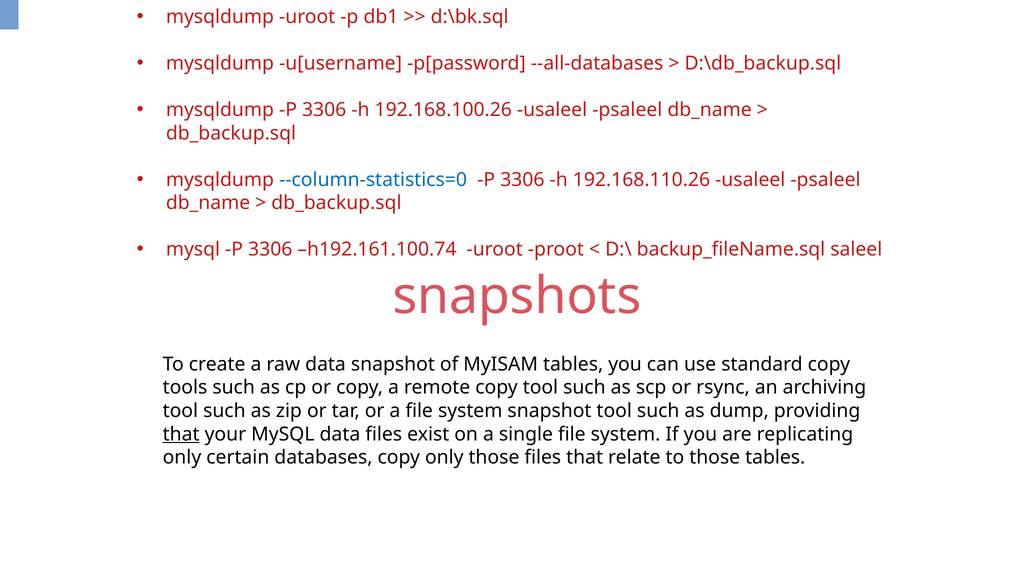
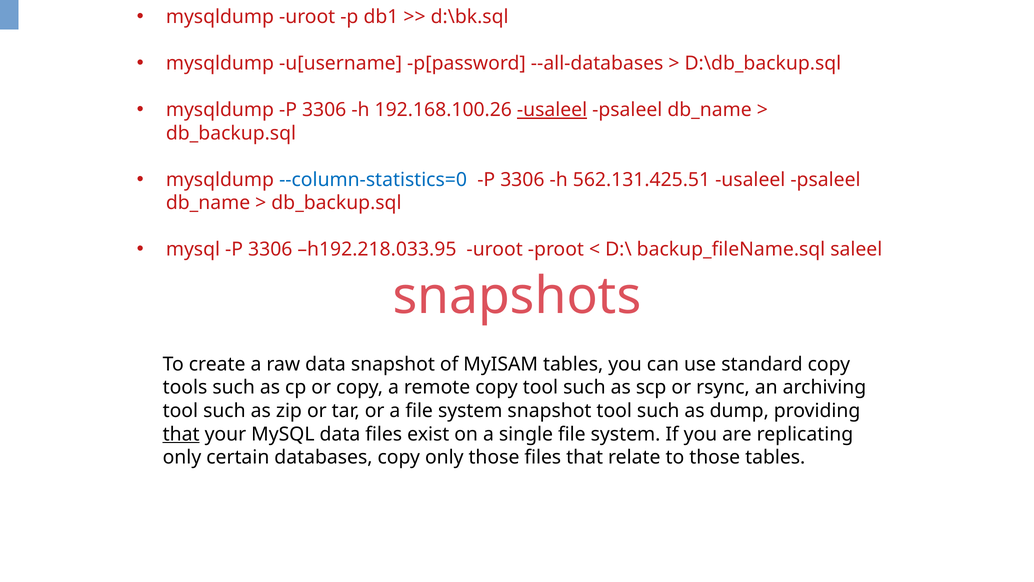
usaleel underline: none -> present (552, 110)
192.168.110.26: 192.168.110.26 -> 562.131.425.51 (641, 180)
h192.161.100.74: h192.161.100.74 -> h192.218.033.95 (377, 249)
